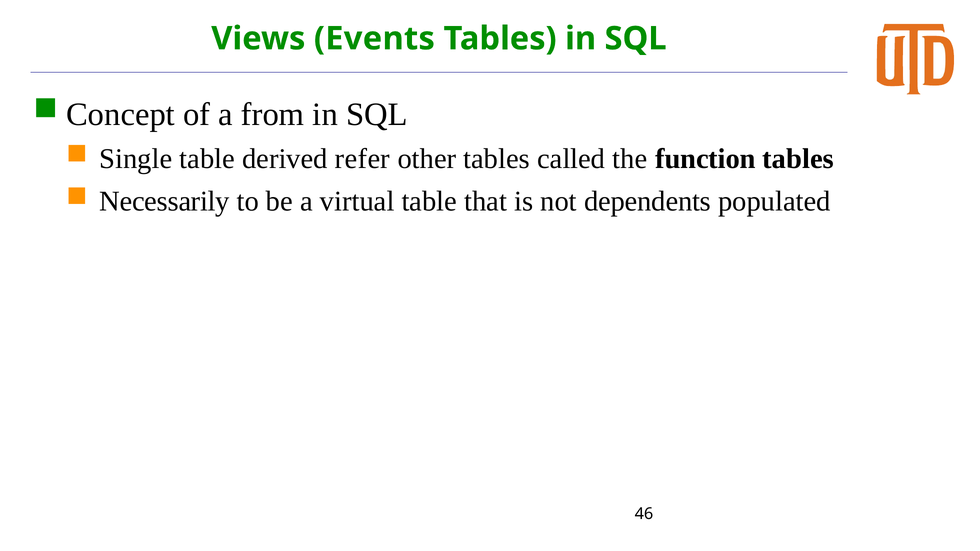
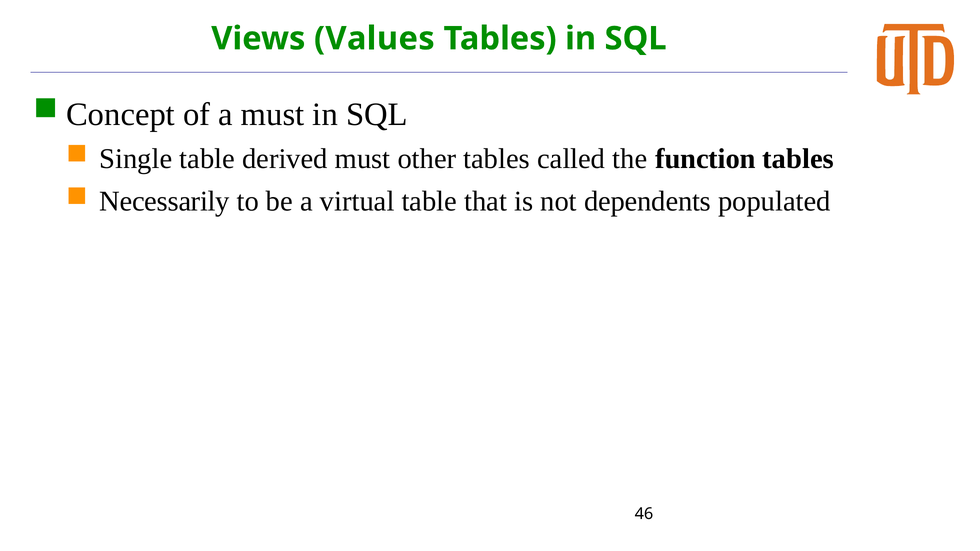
Events: Events -> Values (374, 39)
a from: from -> must (273, 114)
derived refer: refer -> must (363, 159)
